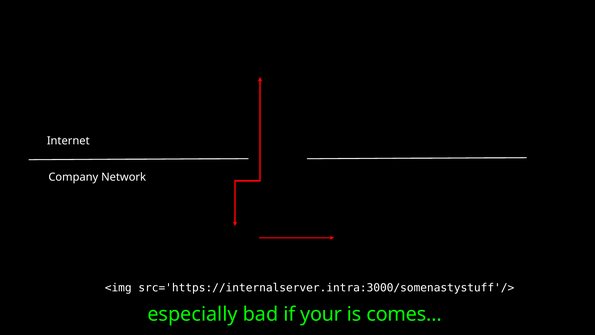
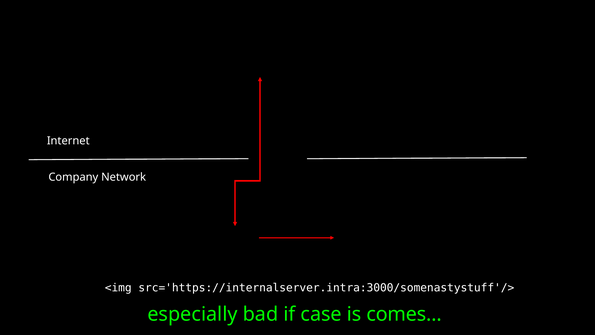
your: your -> case (321, 314)
